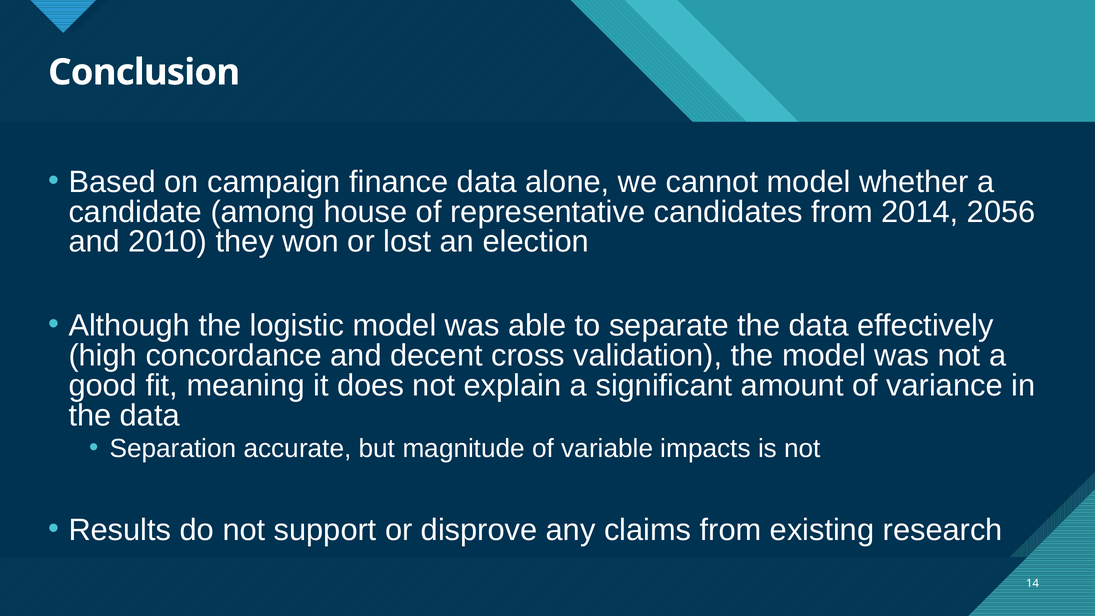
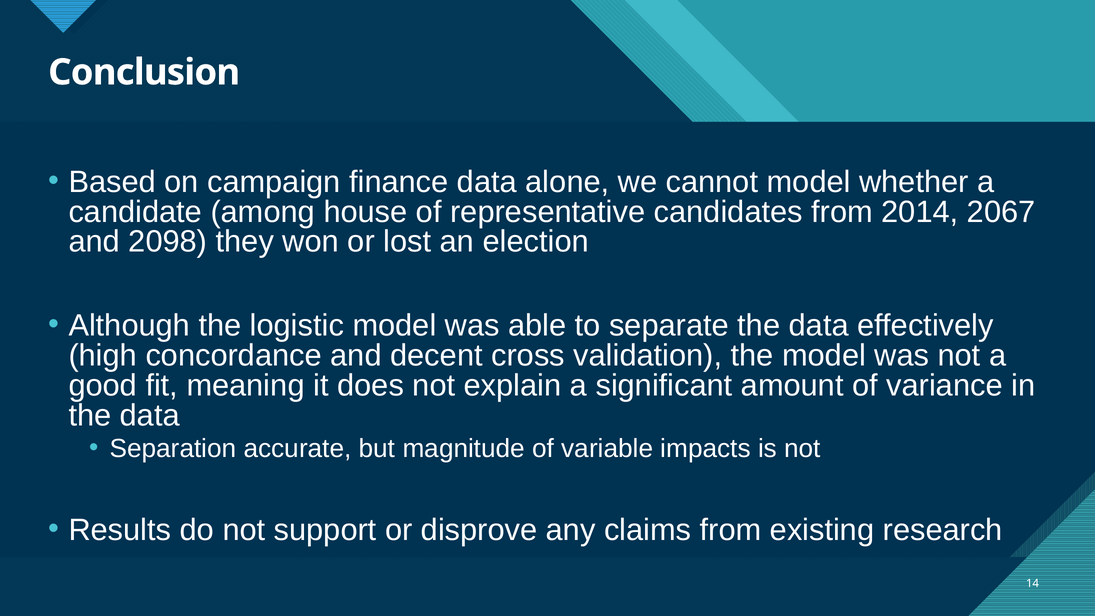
2056: 2056 -> 2067 (1001, 212)
2010: 2010 -> 2098 (168, 242)
